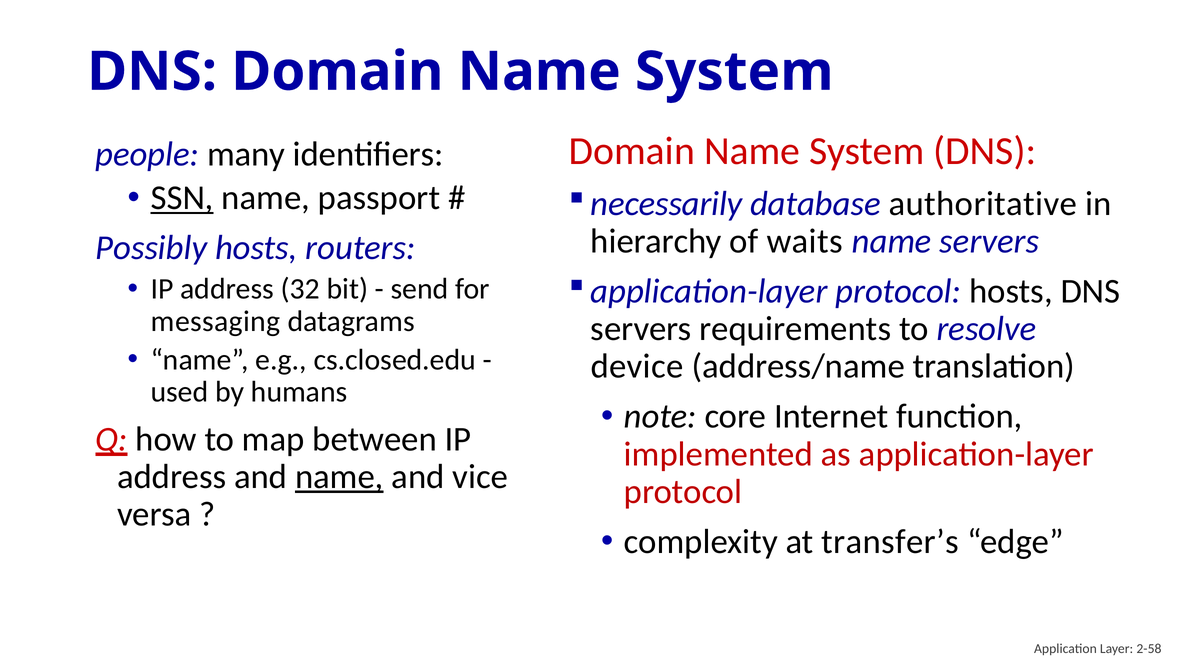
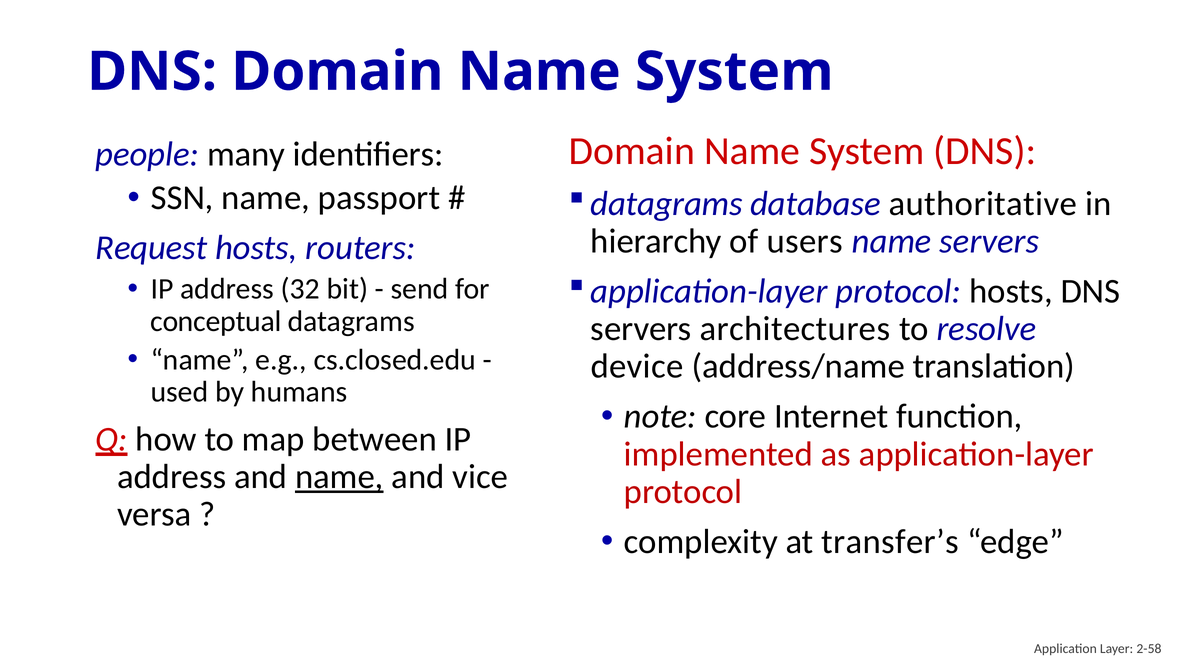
SSN underline: present -> none (182, 198)
necessarily: necessarily -> datagrams (667, 204)
waits: waits -> users (805, 241)
Possibly: Possibly -> Request (151, 248)
messaging: messaging -> conceptual (216, 321)
requirements: requirements -> architectures (795, 329)
